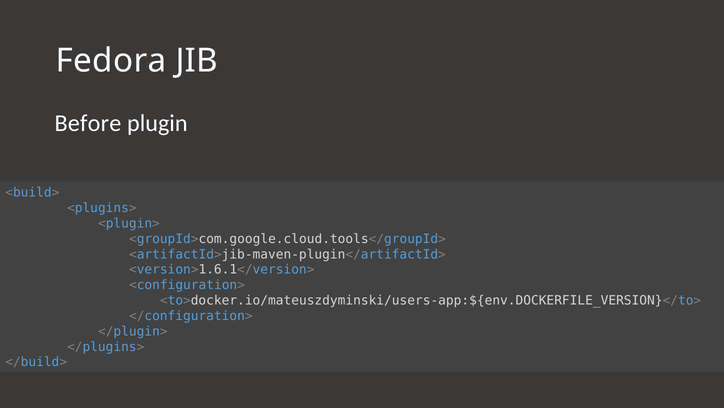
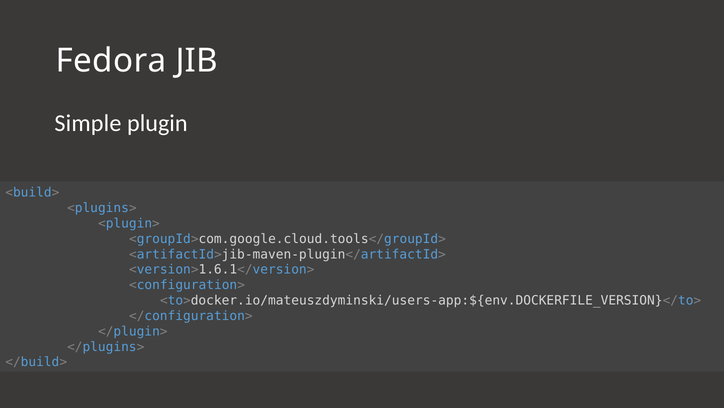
Before: Before -> Simple (88, 123)
